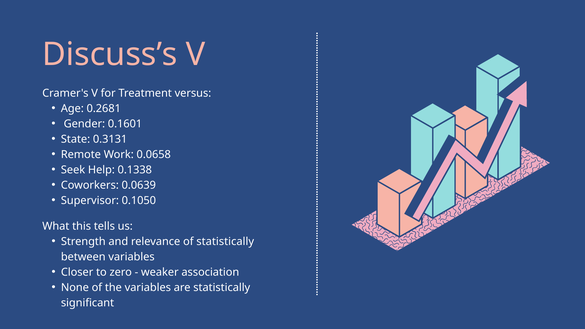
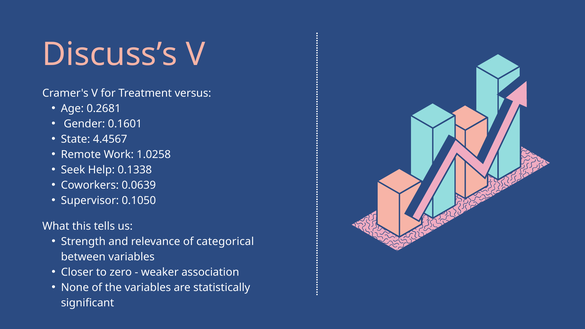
0.3131: 0.3131 -> 4.4567 (110, 139)
0.0658: 0.0658 -> 1.0258 (154, 155)
of statistically: statistically -> categorical (225, 242)
